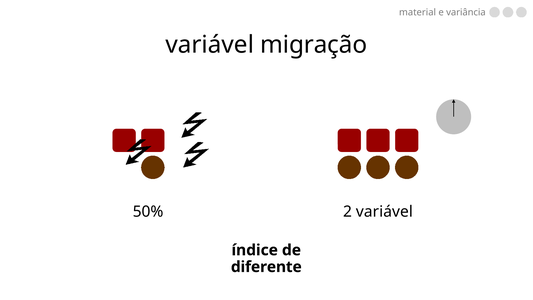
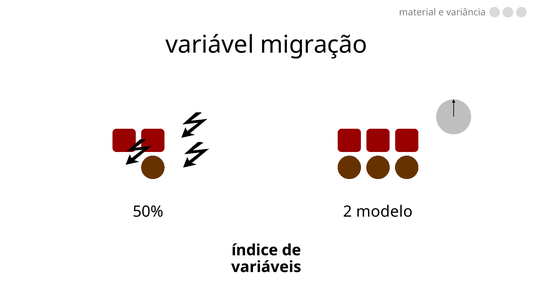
2 variável: variável -> modelo (384, 211)
diferente: diferente -> variáveis (266, 267)
